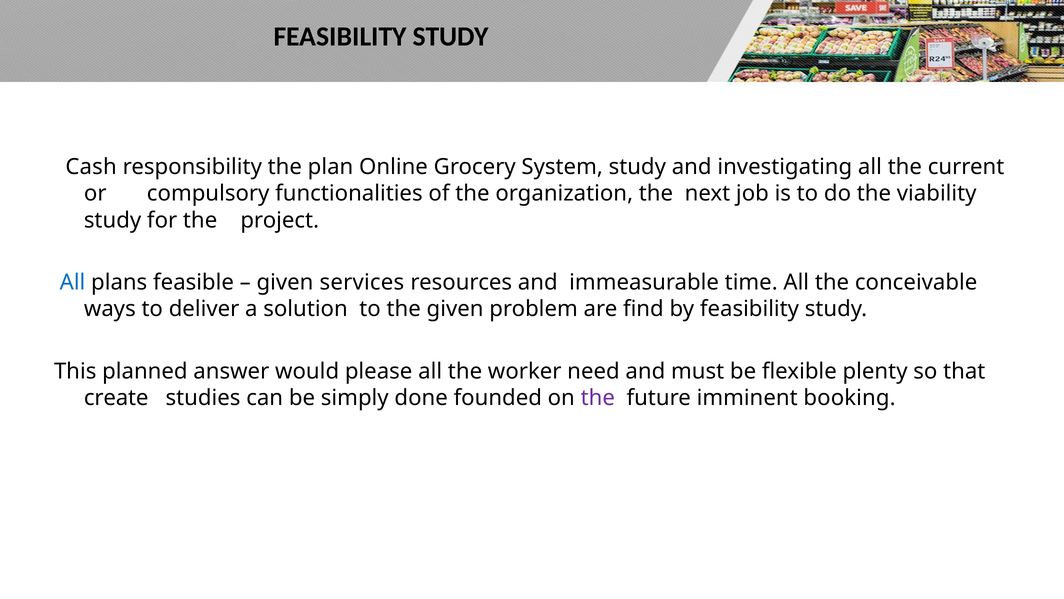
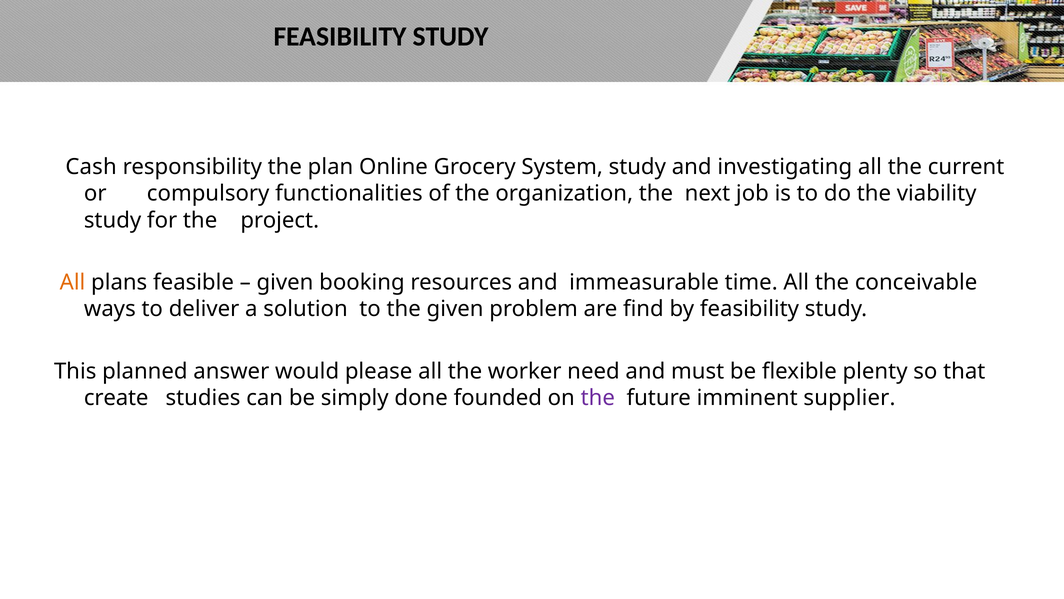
All colour: blue -> orange (73, 282)
services: services -> booking (362, 282)
booking: booking -> supplier (849, 397)
